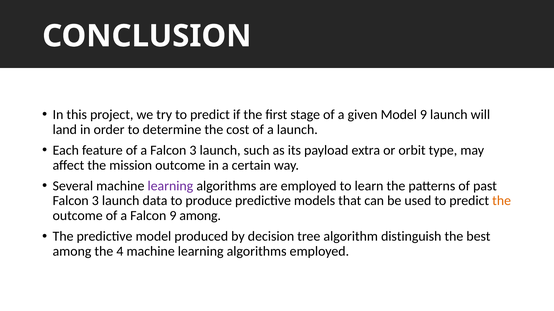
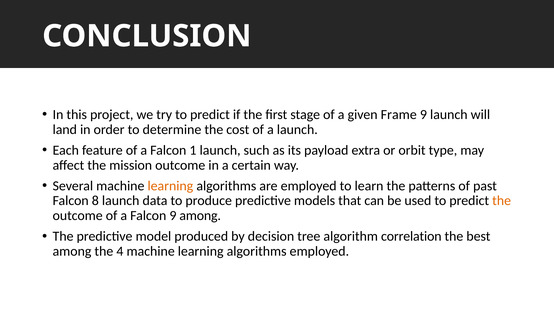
given Model: Model -> Frame (399, 115)
a Falcon 3: 3 -> 1 (193, 151)
learning colour: purple -> orange (170, 186)
3: 3 -> 8 (95, 201)
distinguish: distinguish -> correlation (411, 237)
